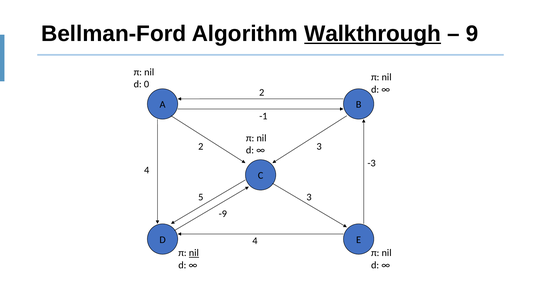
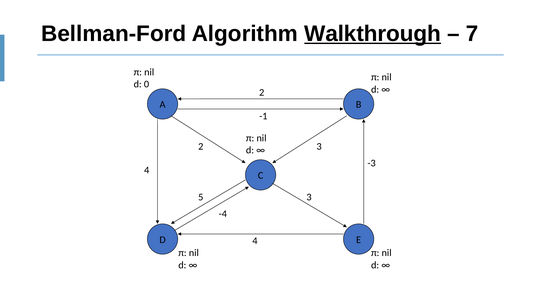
9: 9 -> 7 (472, 34)
-9: -9 -> -4 (223, 214)
nil underline: present -> none (194, 253)
